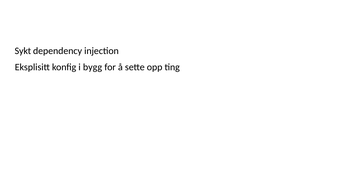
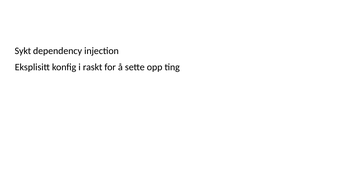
bygg: bygg -> raskt (93, 67)
